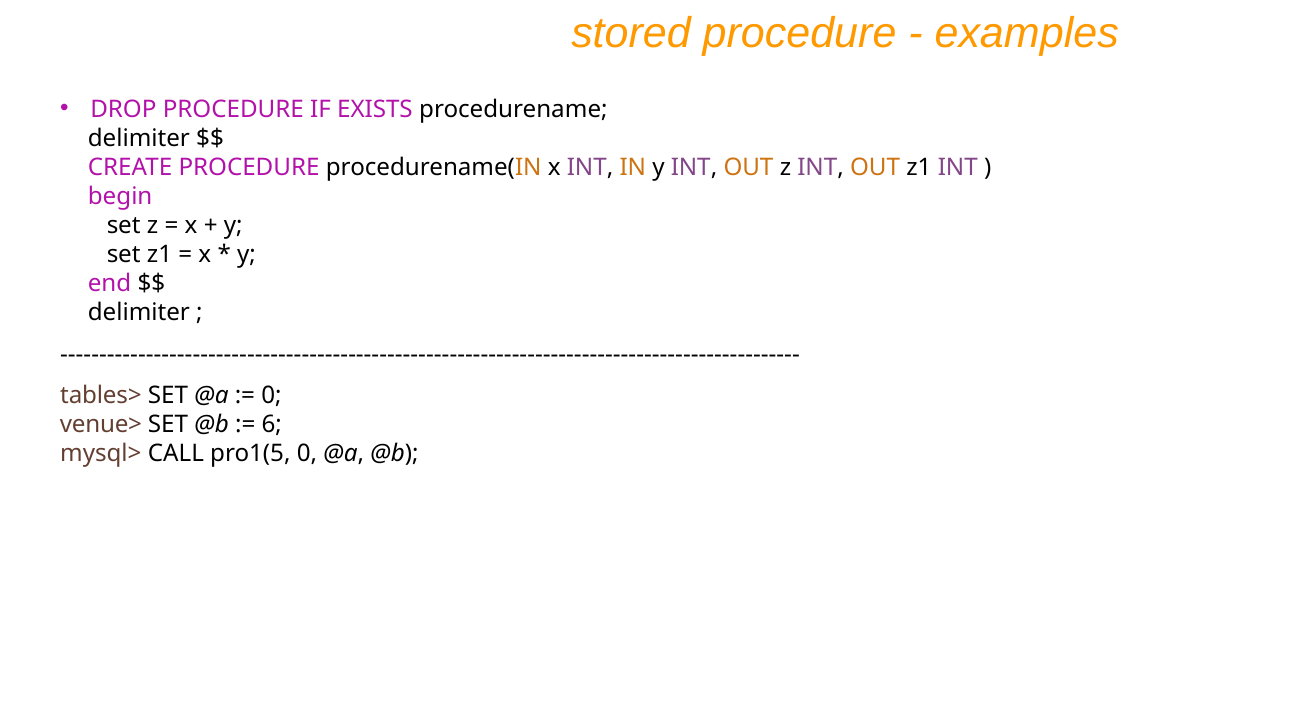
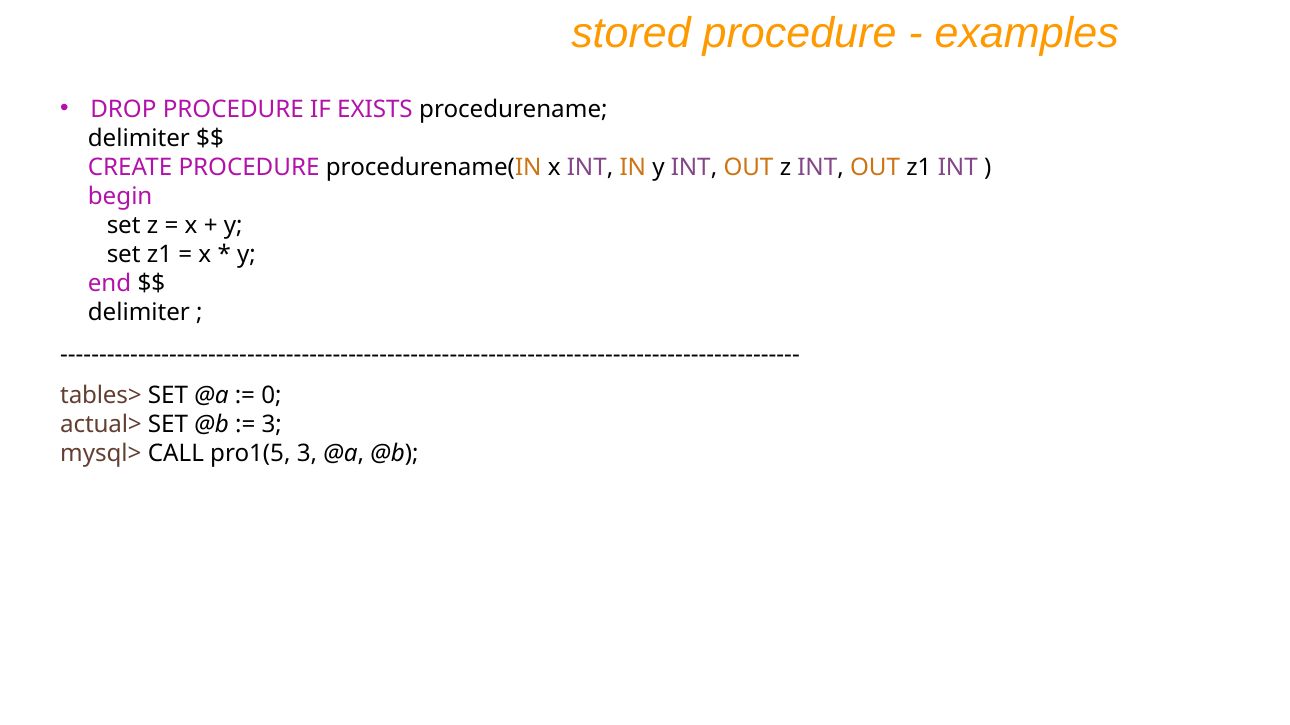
venue>: venue> -> actual> (101, 425)
6: 6 -> 3 (272, 425)
pro1(5 0: 0 -> 3 (307, 454)
